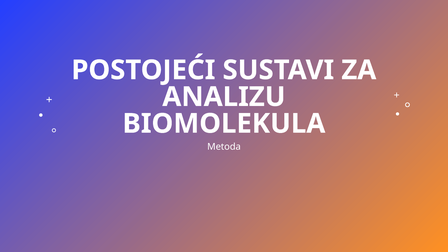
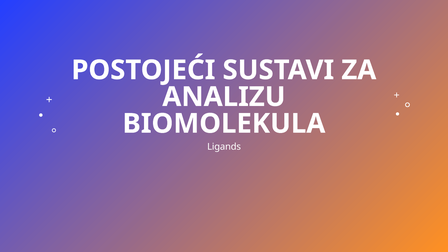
Metoda: Metoda -> Ligands (224, 147)
